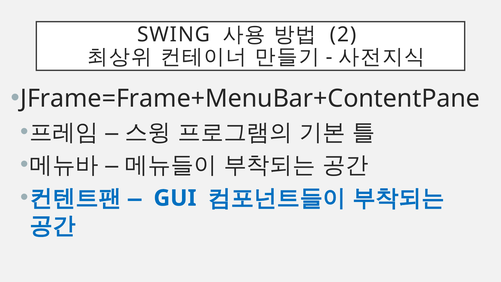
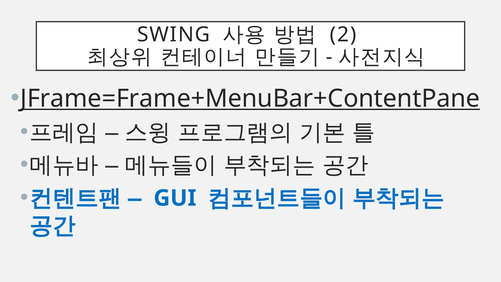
JFrame=Frame+MenuBar+ContentPane underline: none -> present (250, 98)
